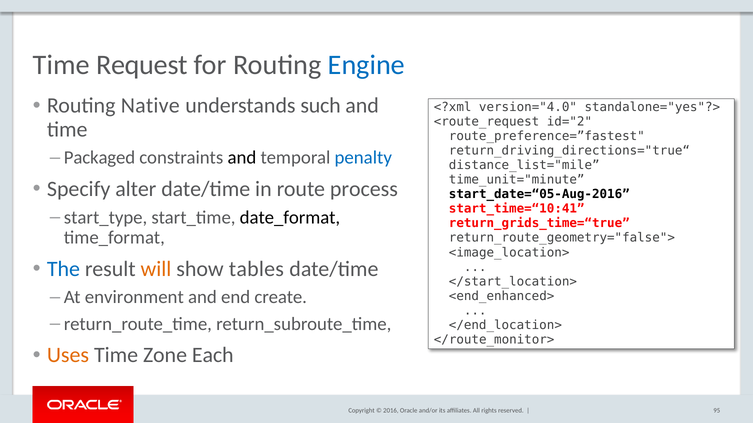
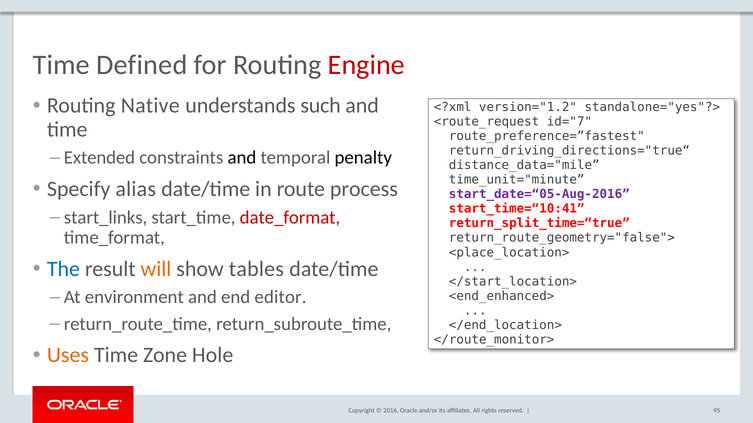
Request: Request -> Defined (142, 65)
Engine colour: blue -> red (366, 65)
version="4.0: version="4.0 -> version="1.2 (528, 107)
id="2: id="2 -> id="7 (569, 122)
Packaged: Packaged -> Extended (100, 158)
penalty colour: blue -> black (363, 158)
distance_list="mile: distance_list="mile -> distance_data="mile (524, 165)
alter: alter -> alias (136, 189)
start_date=“05-Aug-2016 colour: black -> purple (539, 195)
start_type: start_type -> start_links (106, 218)
date_format colour: black -> red (290, 218)
return_grids_time=“true: return_grids_time=“true -> return_split_time=“true (539, 224)
<image_location>: <image_location> -> <place_location> (509, 253)
create: create -> editor (281, 298)
Each: Each -> Hole (213, 356)
